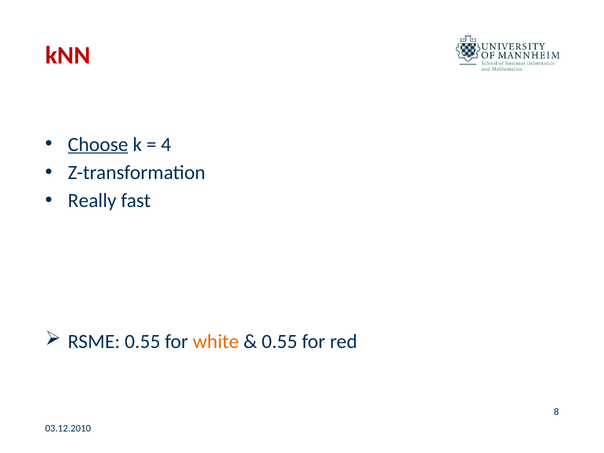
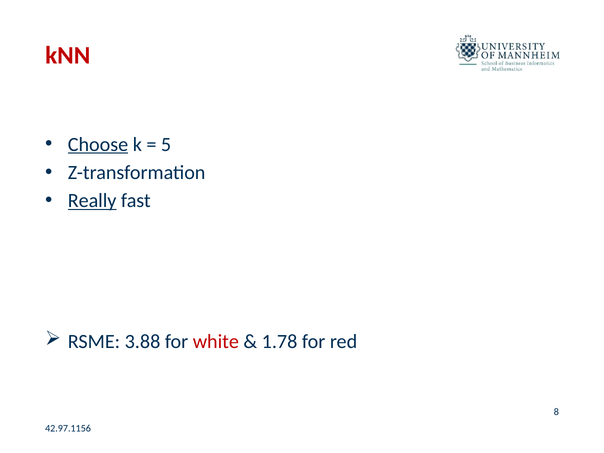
4: 4 -> 5 (166, 144)
Really underline: none -> present (92, 201)
RSME 0.55: 0.55 -> 3.88 (143, 342)
white colour: orange -> red (216, 342)
0.55: 0.55 -> 1.78 (280, 342)
03.12.2010: 03.12.2010 -> 42.97.1156 (68, 429)
